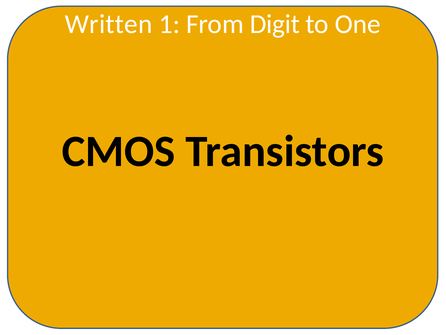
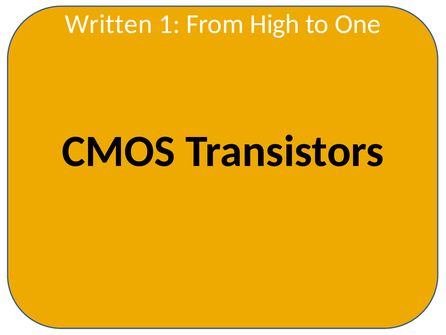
Digit: Digit -> High (275, 24)
